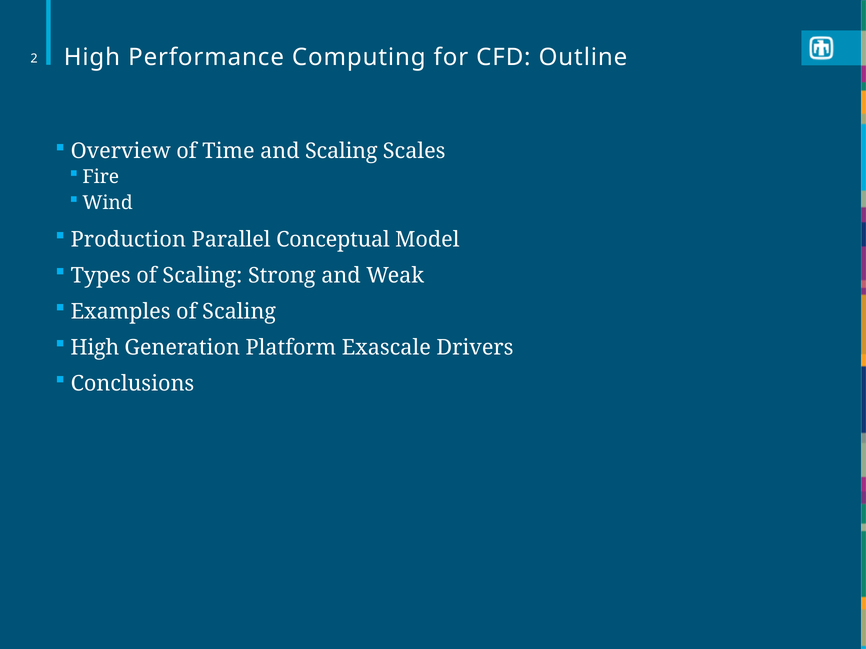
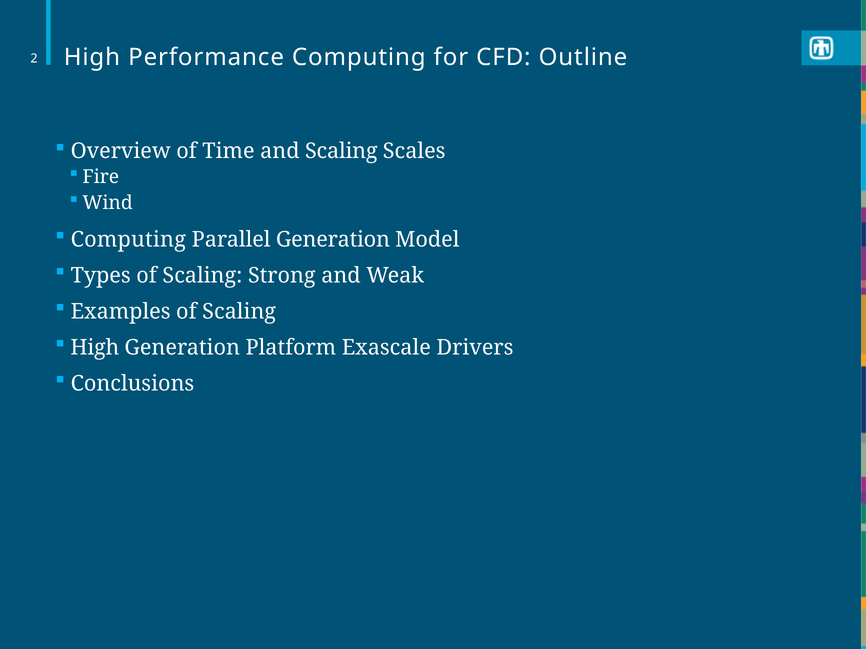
Production: Production -> Computing (128, 240)
Parallel Conceptual: Conceptual -> Generation (333, 240)
